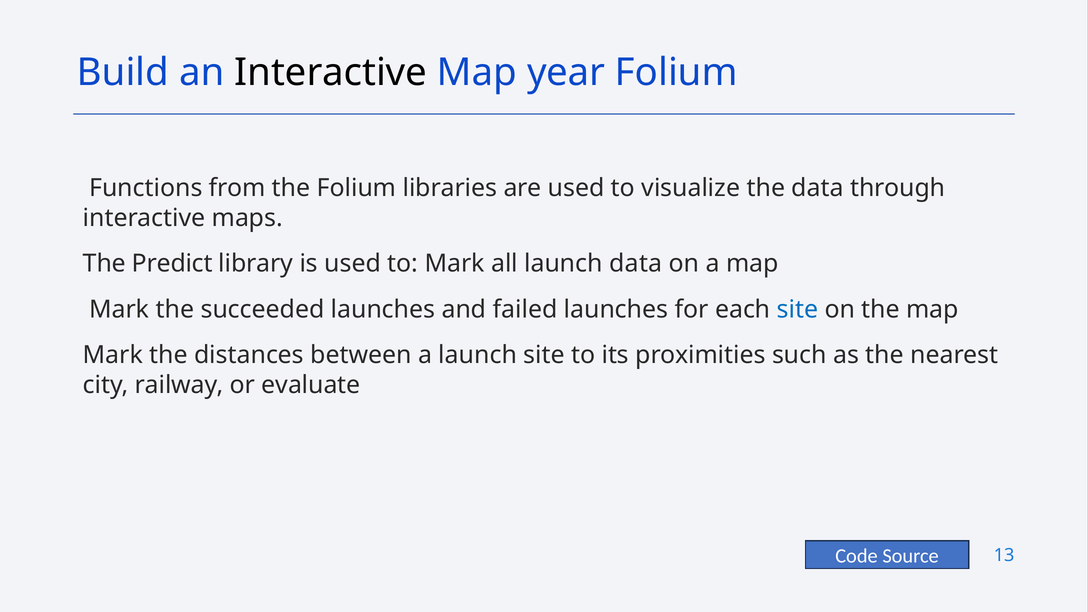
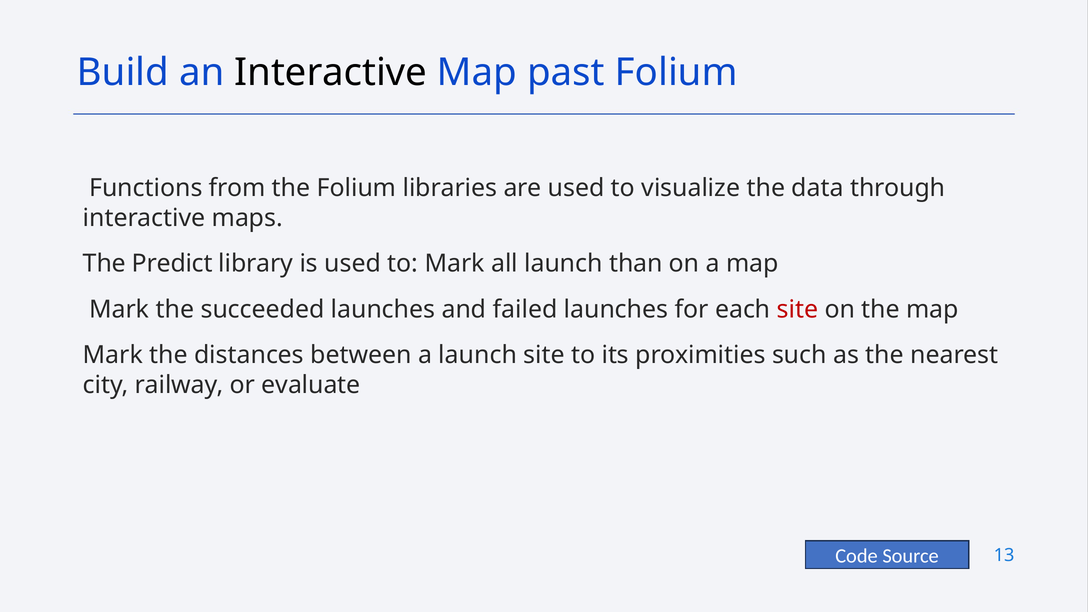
year: year -> past (566, 73)
launch data: data -> than (636, 264)
site colour: blue -> red (797, 309)
